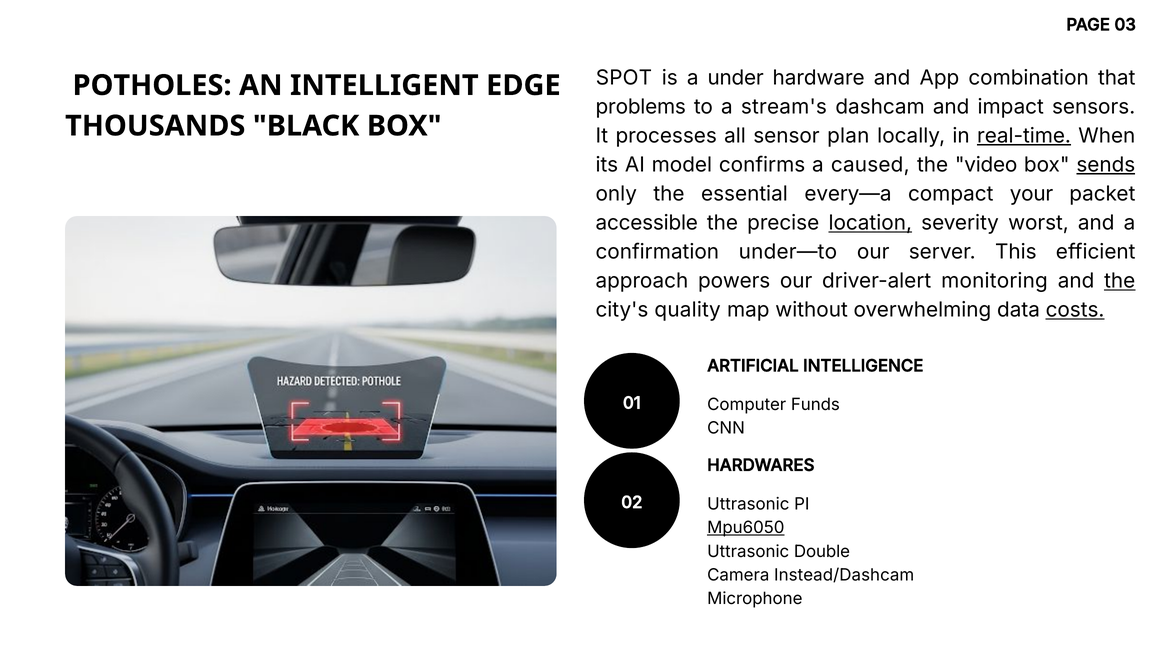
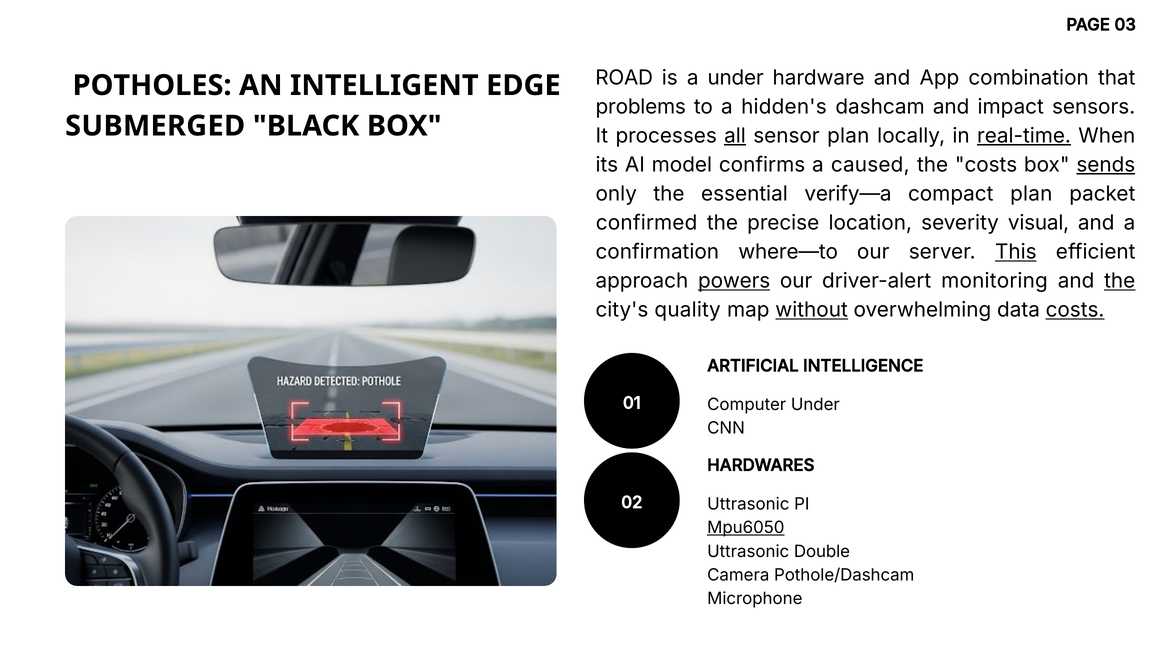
SPOT: SPOT -> ROAD (624, 78)
stream's: stream's -> hidden's (784, 107)
THOUSANDS: THOUSANDS -> SUBMERGED (155, 126)
all underline: none -> present (735, 136)
the video: video -> costs (986, 165)
every—a: every—a -> verify—a (848, 194)
compact your: your -> plan (1031, 194)
accessible: accessible -> confirmed (647, 223)
location underline: present -> none (870, 223)
worst: worst -> visual (1039, 223)
under—to: under—to -> where—to (788, 252)
This underline: none -> present (1016, 252)
powers underline: none -> present (734, 281)
without underline: none -> present (812, 310)
Computer Funds: Funds -> Under (815, 405)
Instead/Dashcam: Instead/Dashcam -> Pothole/Dashcam (844, 575)
